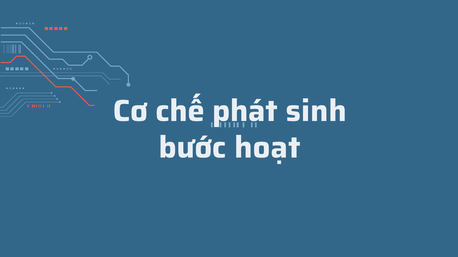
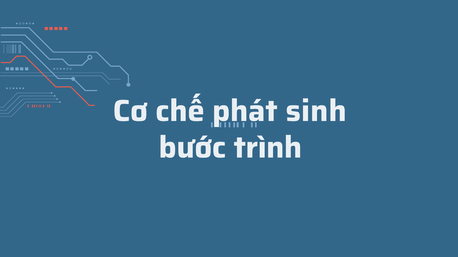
hoạt: hoạt -> trình (268, 148)
